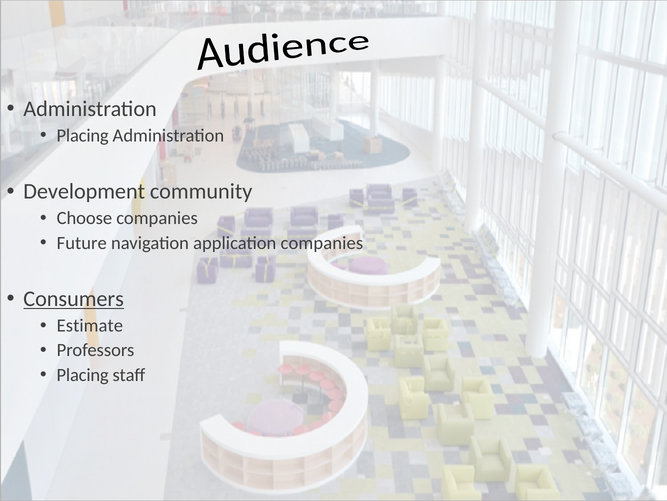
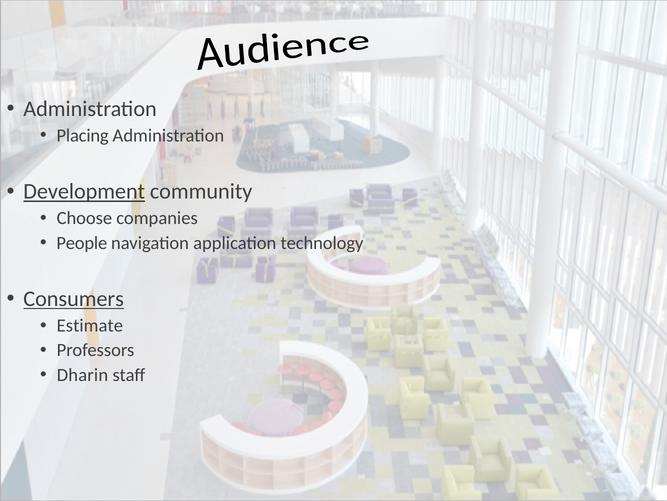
Development underline: none -> present (84, 191)
Future: Future -> People (82, 243)
application companies: companies -> technology (322, 243)
Placing: Placing -> Dharin (82, 374)
